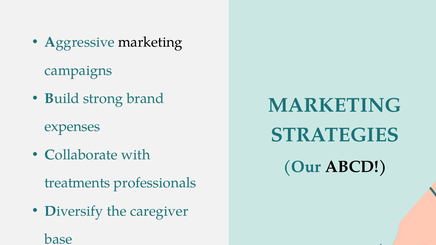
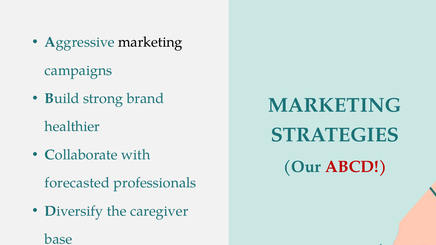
expenses: expenses -> healthier (72, 127)
ABCD colour: black -> red (356, 167)
treatments: treatments -> forecasted (77, 183)
